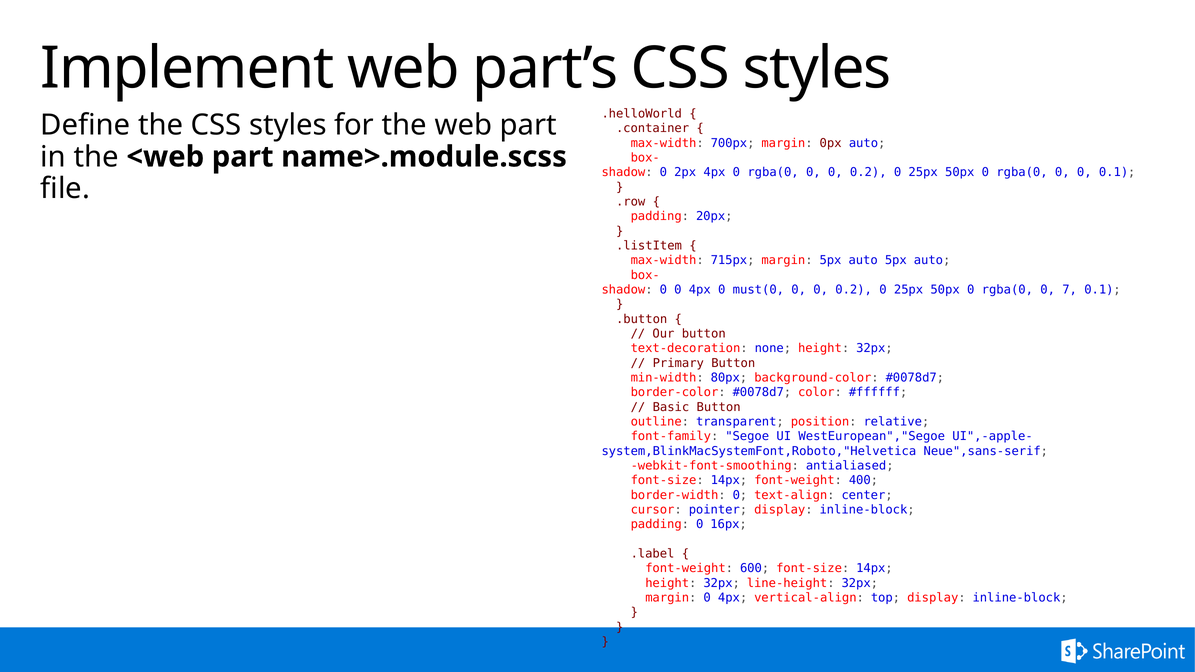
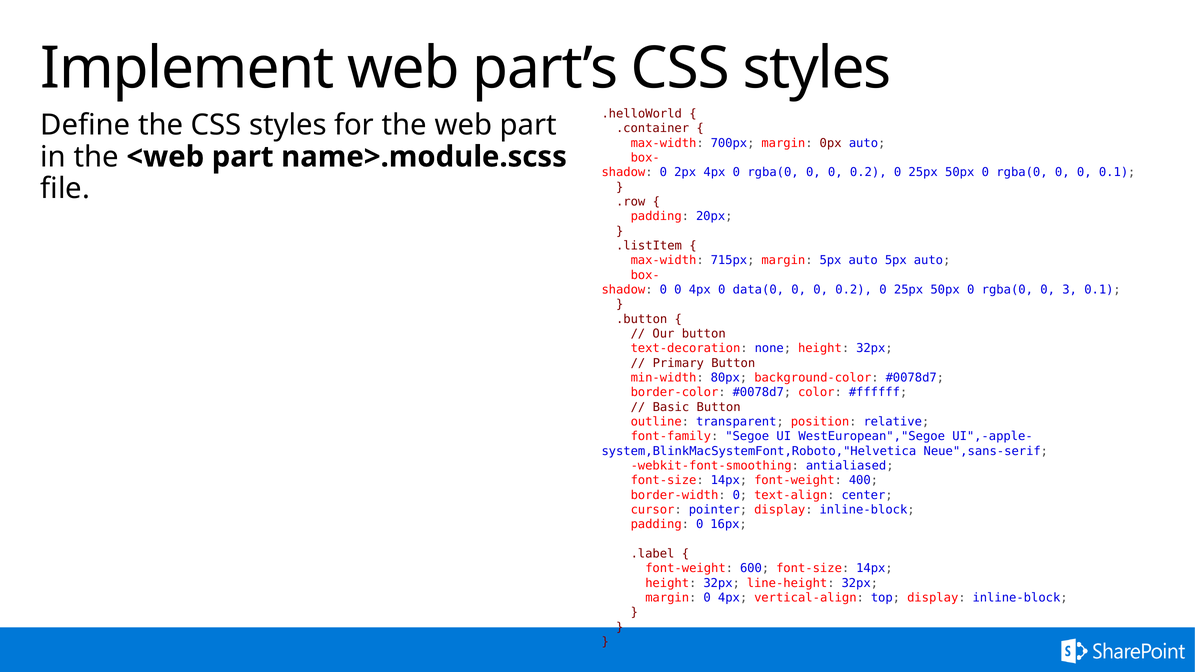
must(0: must(0 -> data(0 (758, 290)
7: 7 -> 3 (1070, 290)
